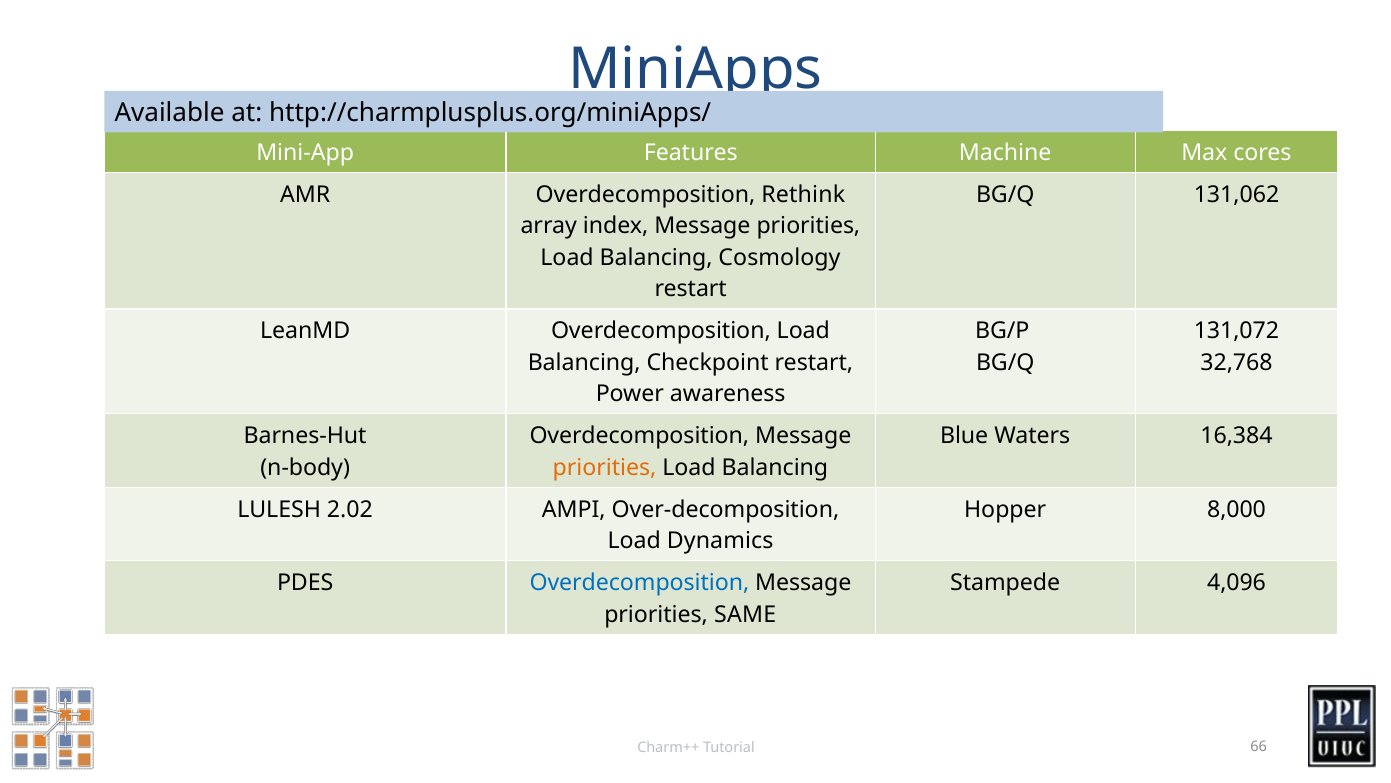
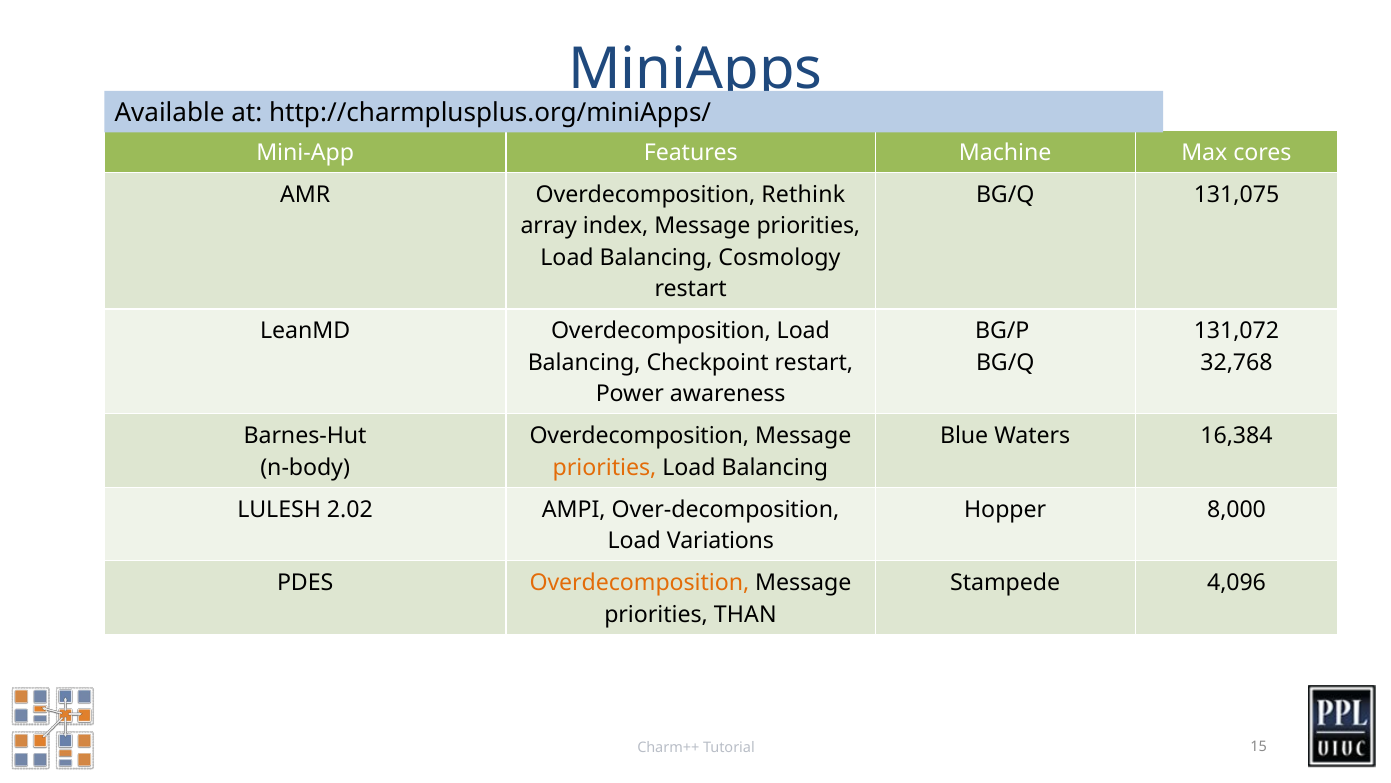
131,062: 131,062 -> 131,075 (1237, 195)
Dynamics: Dynamics -> Variations (720, 541)
Overdecomposition colour: blue -> orange (639, 583)
SAME: SAME -> THAN (745, 614)
66: 66 -> 15 (1259, 746)
